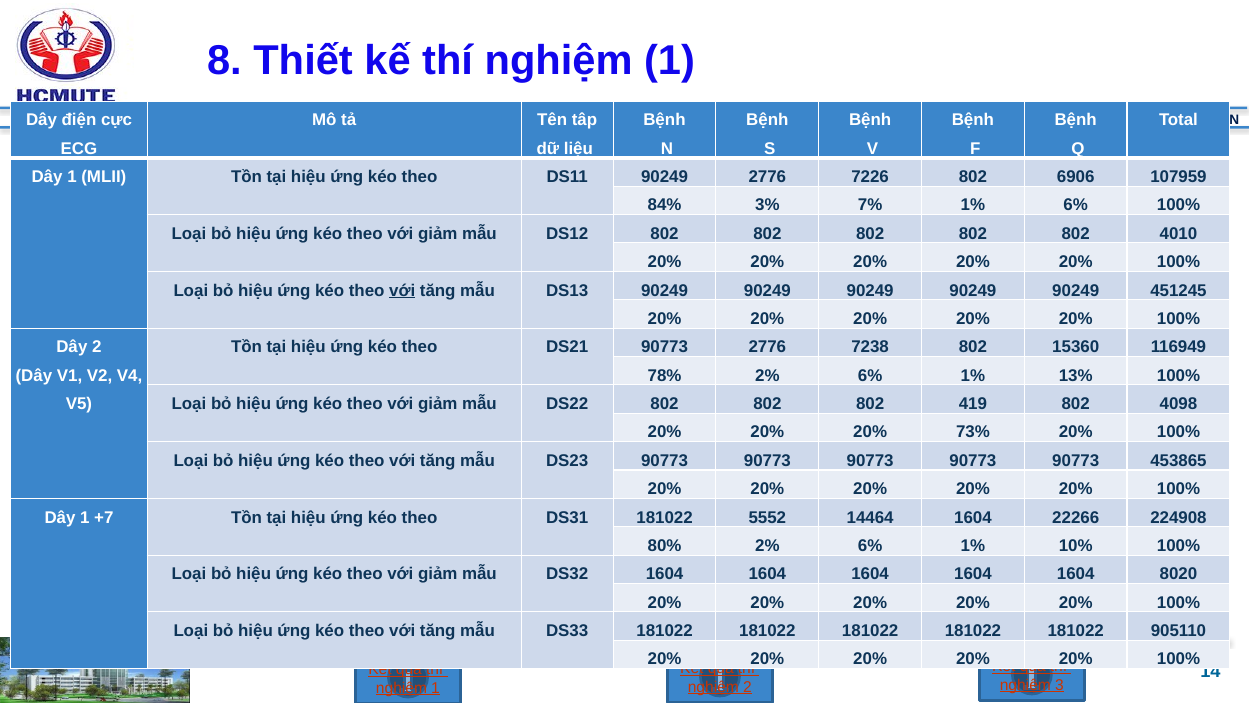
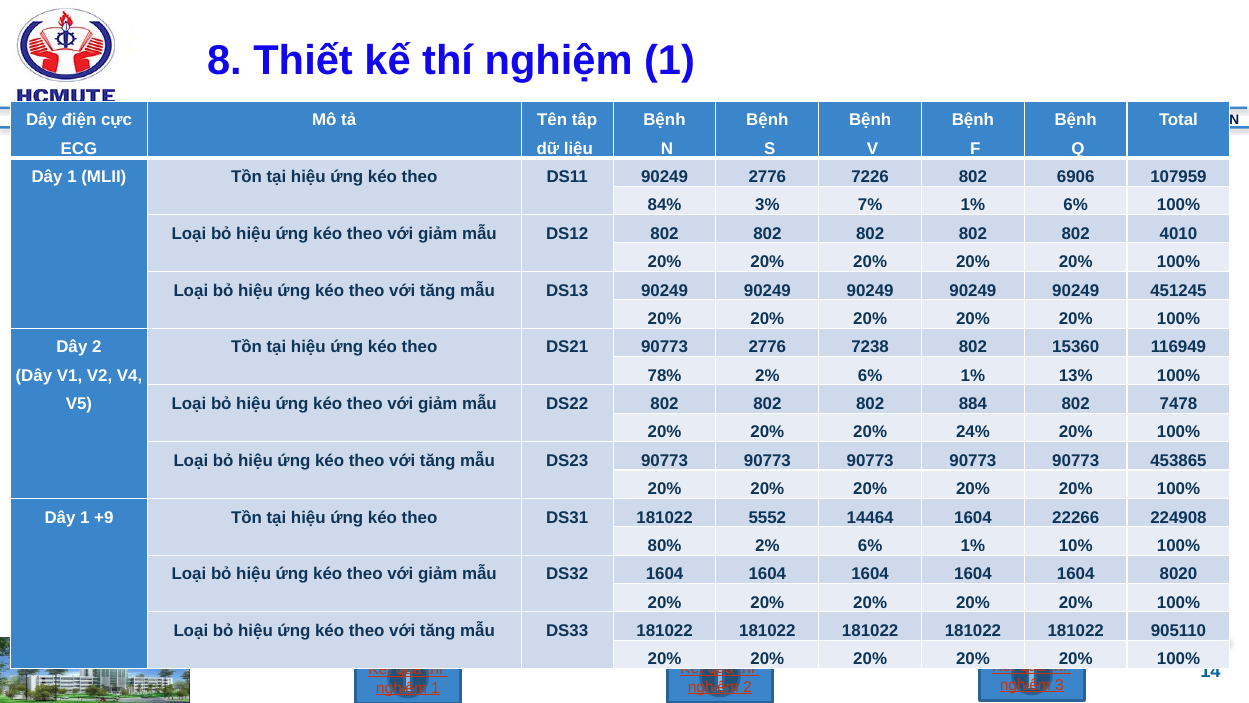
với underline: present -> none (402, 290)
419: 419 -> 884 (973, 404)
4098: 4098 -> 7478 (1179, 404)
73%: 73% -> 24% (973, 432)
+7: +7 -> +9 (104, 517)
